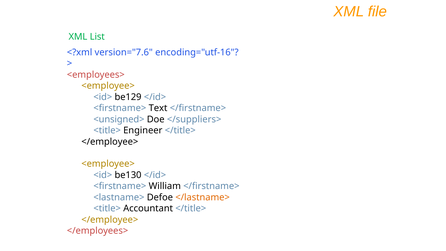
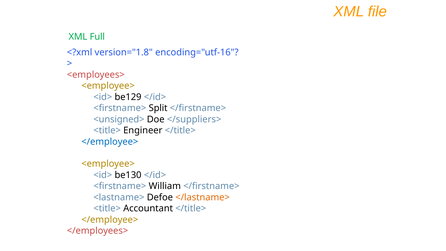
List: List -> Full (97, 37)
version="7.6: version="7.6 -> version="1.8 (124, 52)
Text: Text -> Split (158, 108)
</employee> colour: black -> blue (110, 142)
